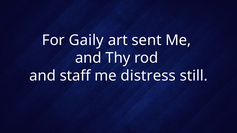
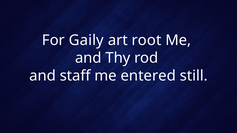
sent: sent -> root (146, 40)
distress: distress -> entered (148, 76)
